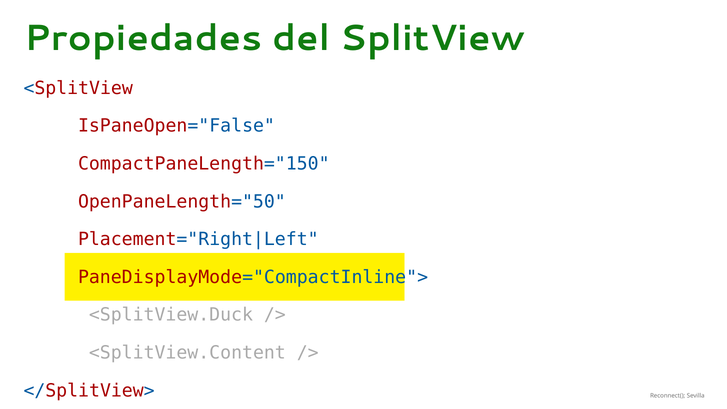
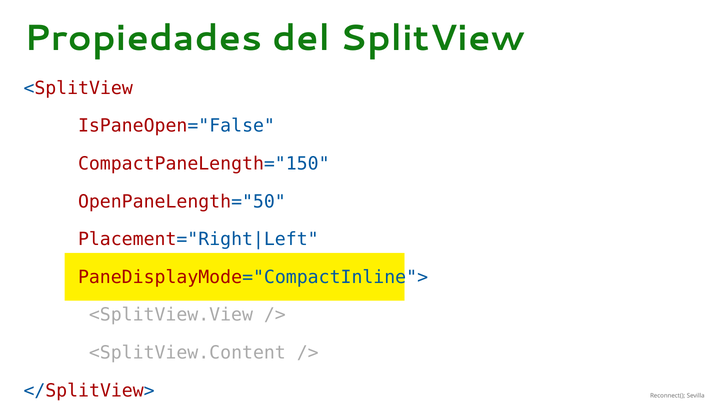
<SplitView.Duck: <SplitView.Duck -> <SplitView.View (171, 315)
